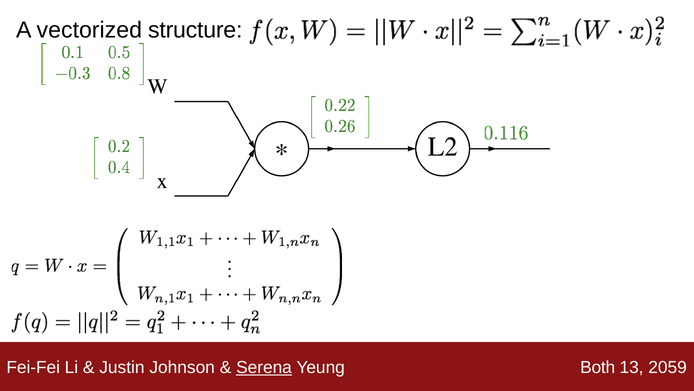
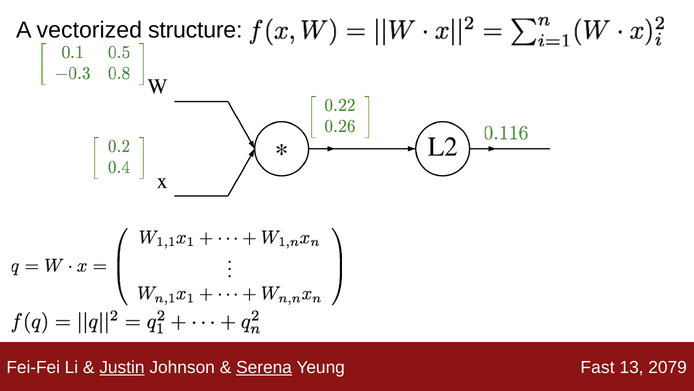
Justin underline: none -> present (122, 367)
Both: Both -> Fast (598, 367)
2059: 2059 -> 2079 (668, 367)
